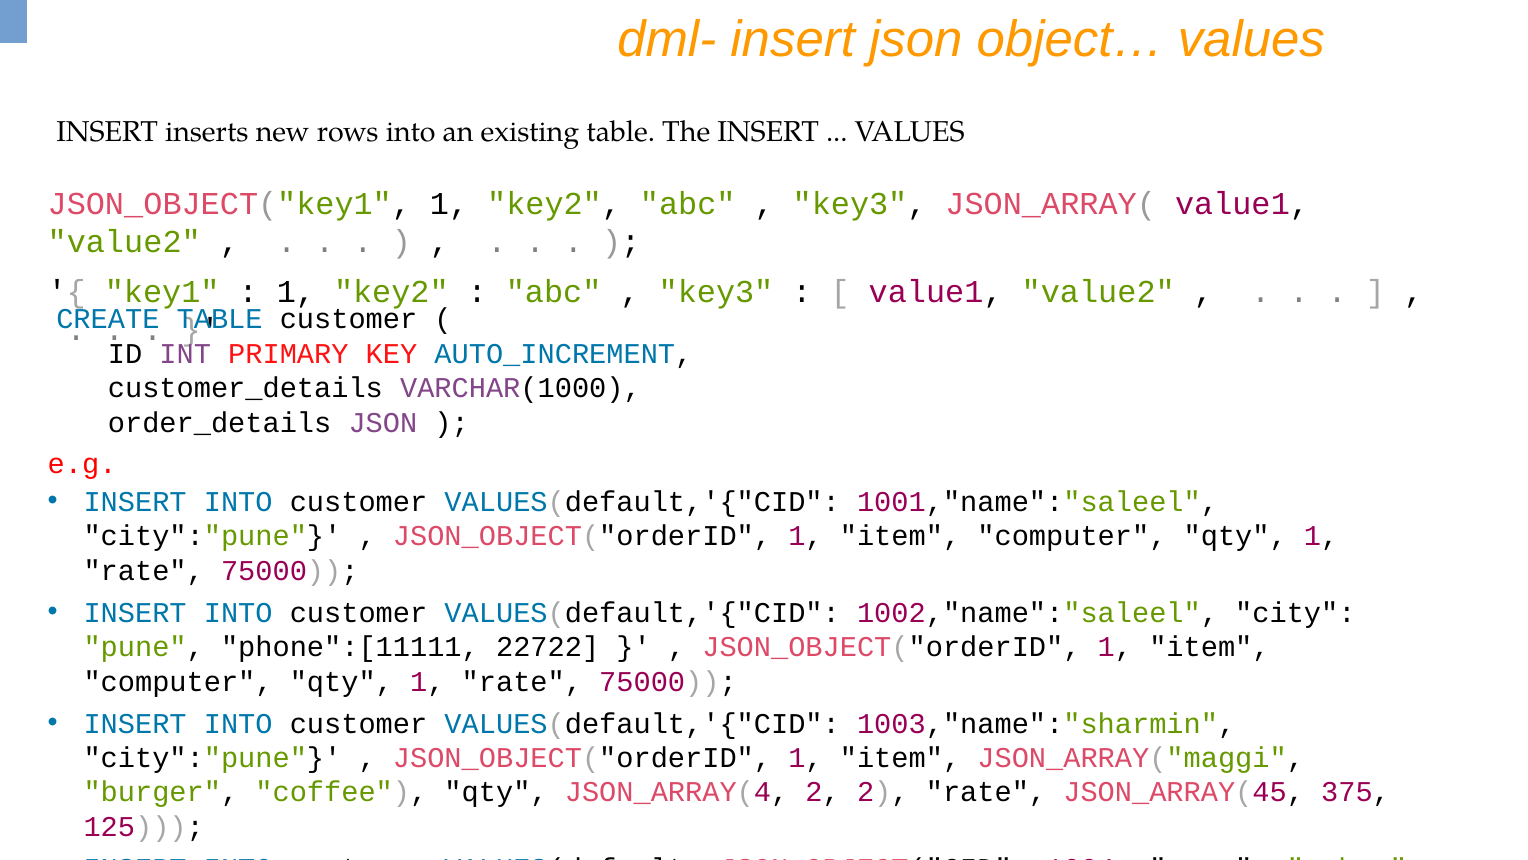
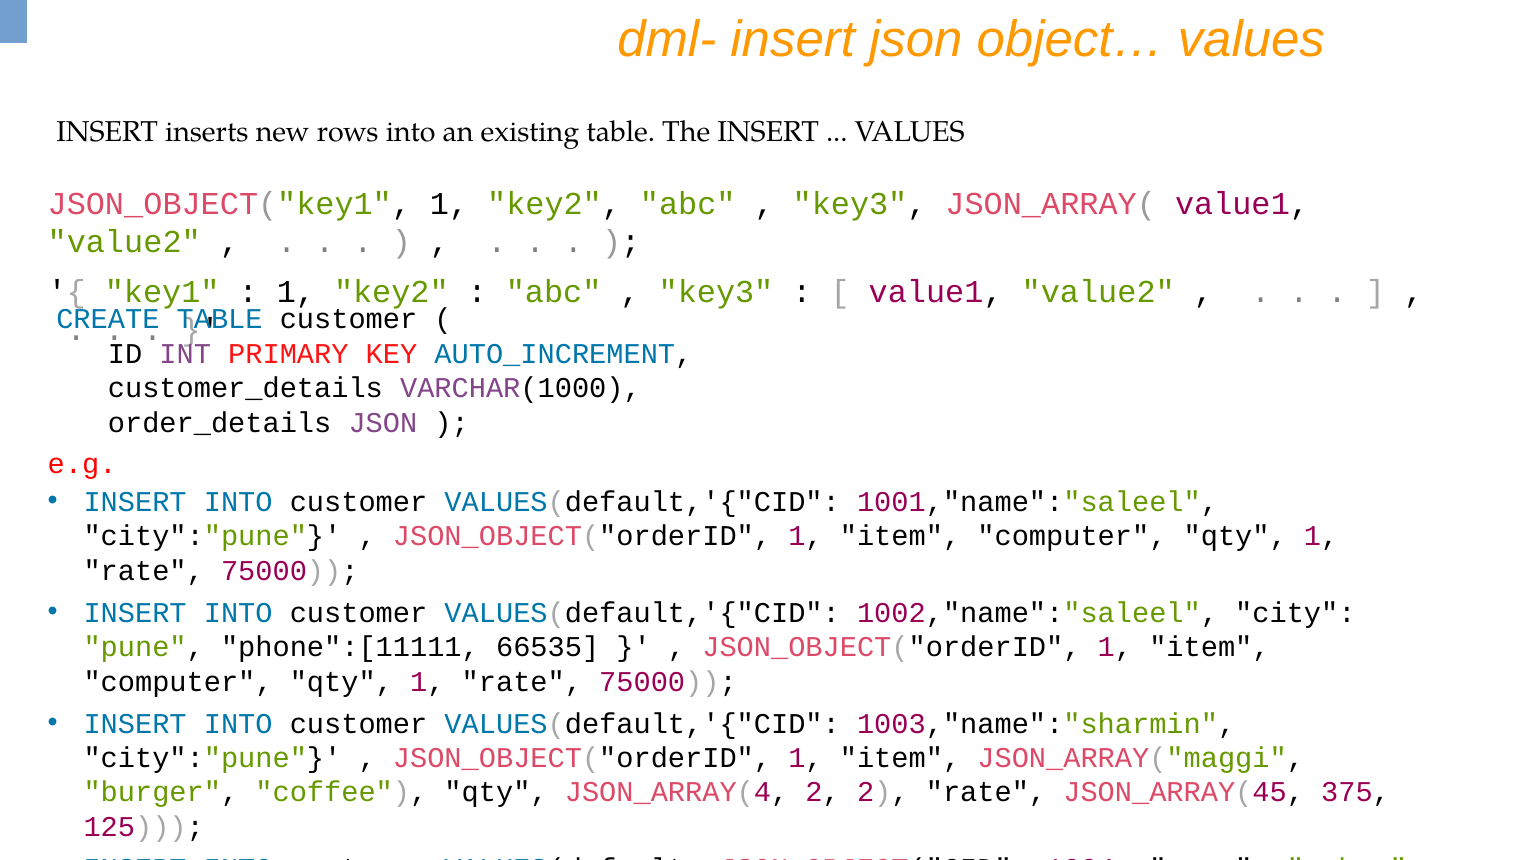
22722: 22722 -> 66535 (548, 647)
